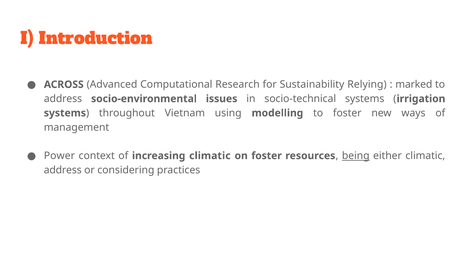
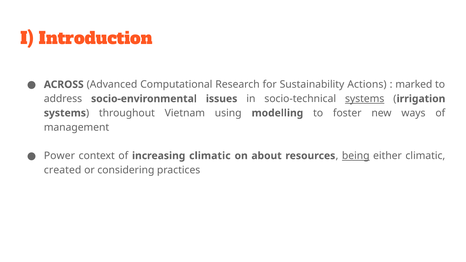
Relying: Relying -> Actions (367, 85)
systems underline: none -> present (365, 99)
on foster: foster -> about (267, 156)
address: address -> created (63, 170)
